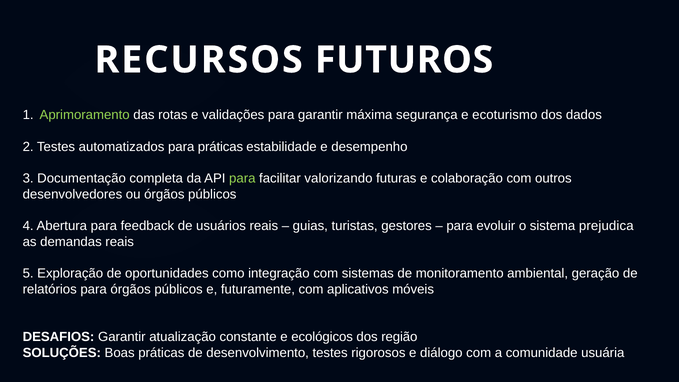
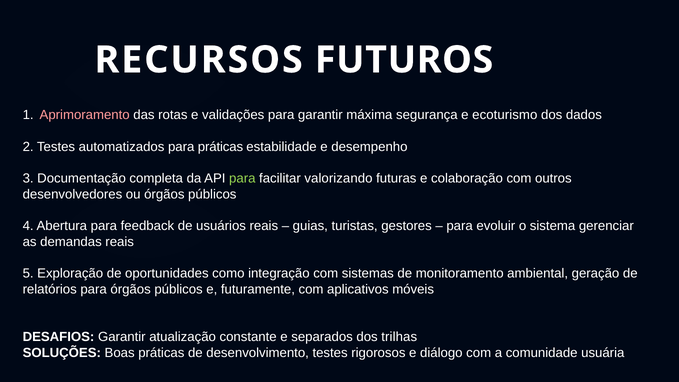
Aprimoramento colour: light green -> pink (85, 115)
prejudica: prejudica -> gerenciar (606, 226)
ecológicos: ecológicos -> separados (322, 337)
região: região -> trilhas (399, 337)
